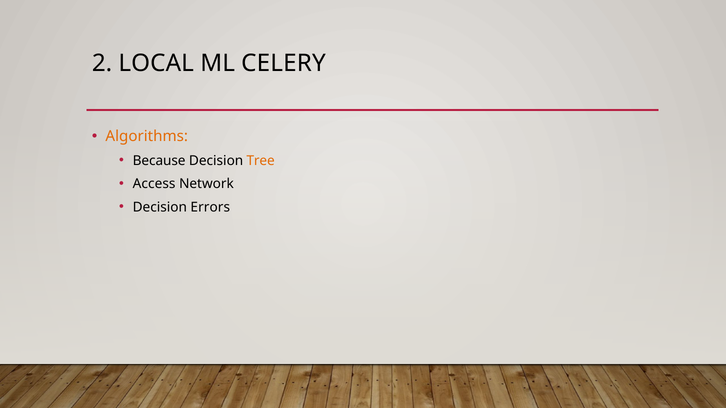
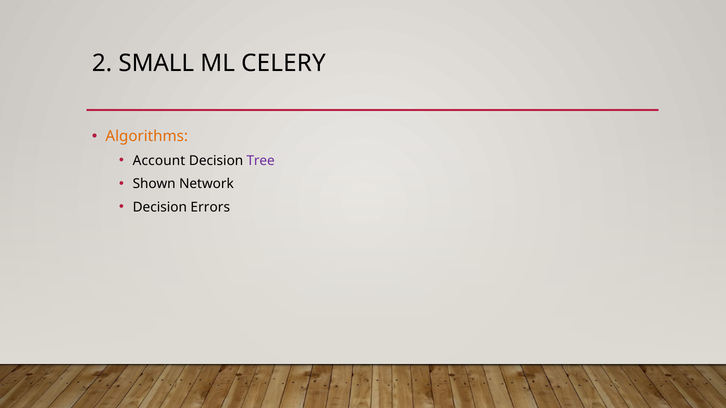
LOCAL: LOCAL -> SMALL (156, 64)
Because: Because -> Account (159, 161)
Tree colour: orange -> purple (261, 161)
Access: Access -> Shown (154, 184)
